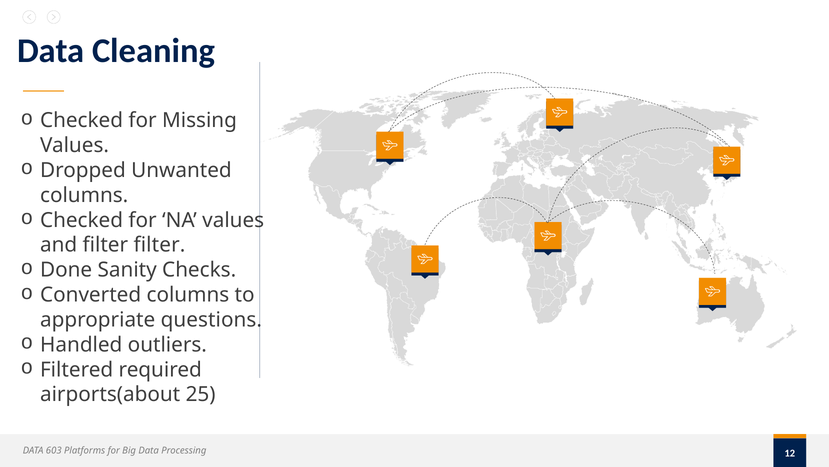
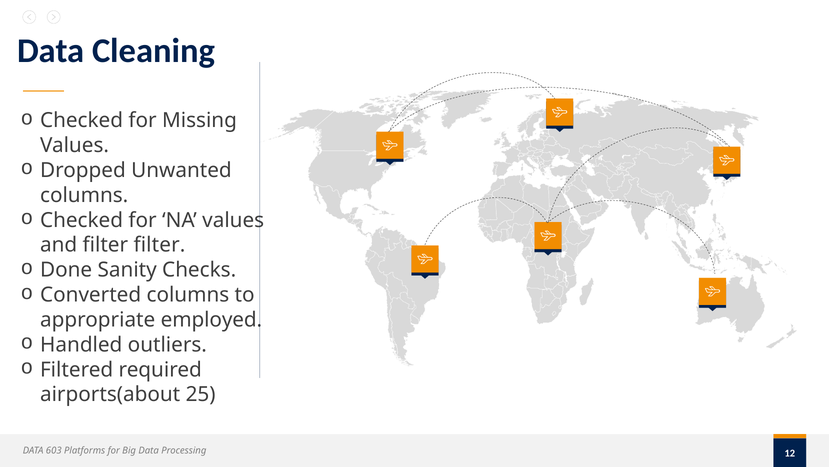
questions: questions -> employed (211, 319)
